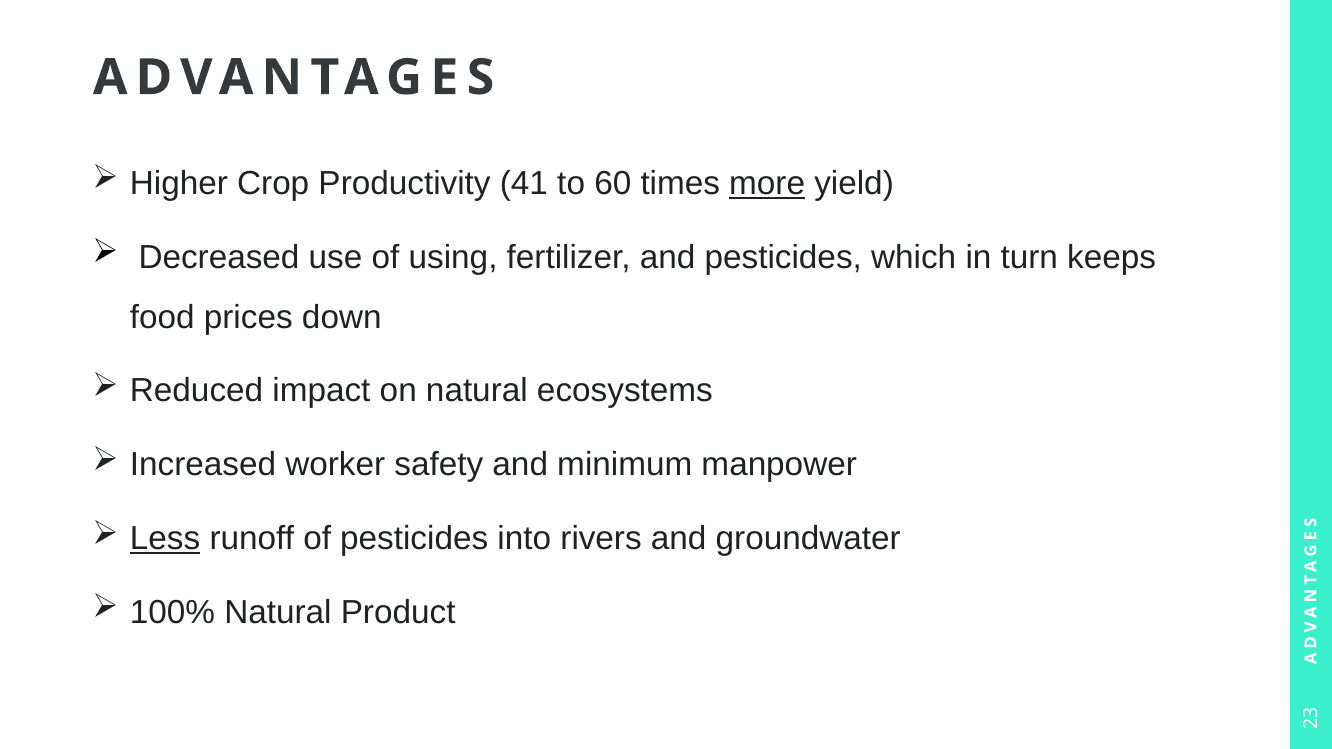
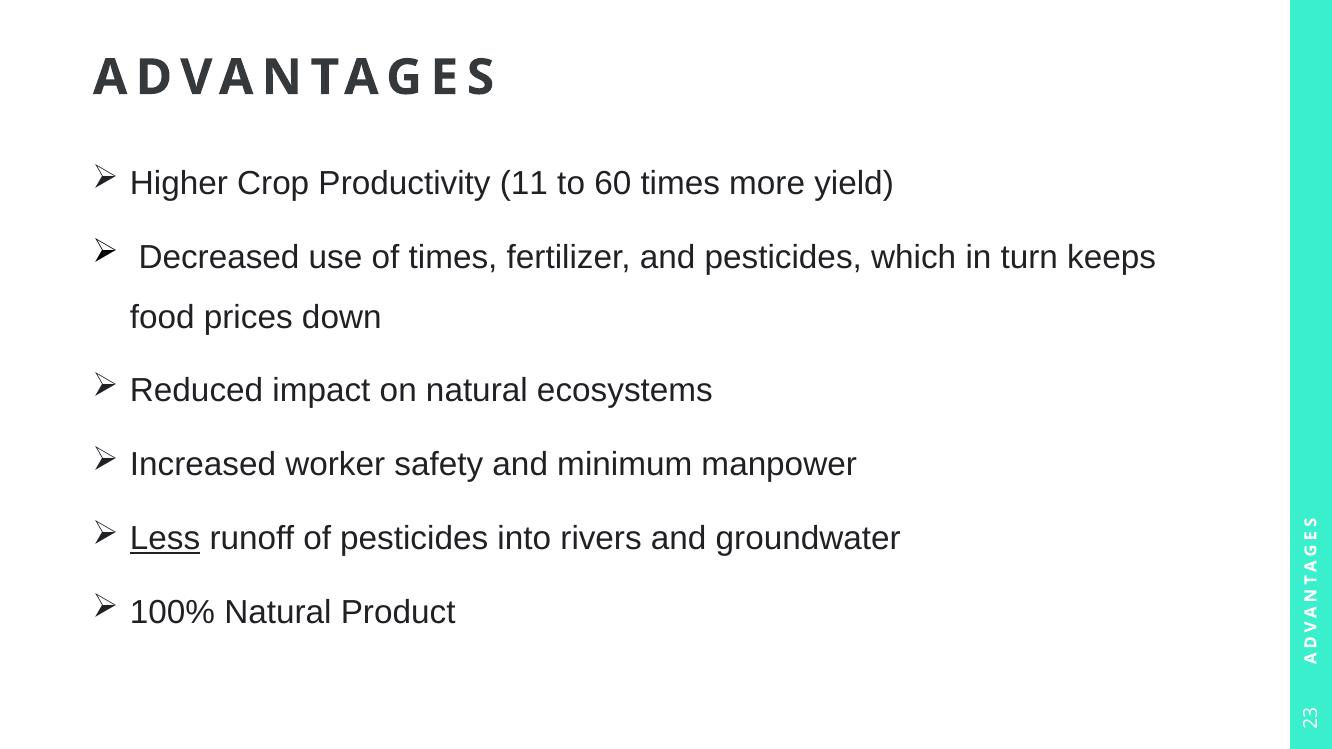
41: 41 -> 11 (524, 183)
more underline: present -> none (767, 183)
of using: using -> times (453, 257)
